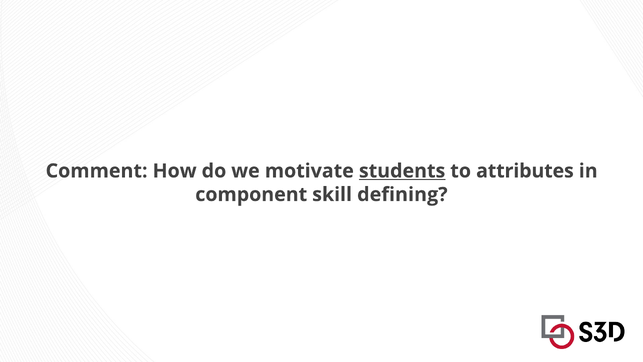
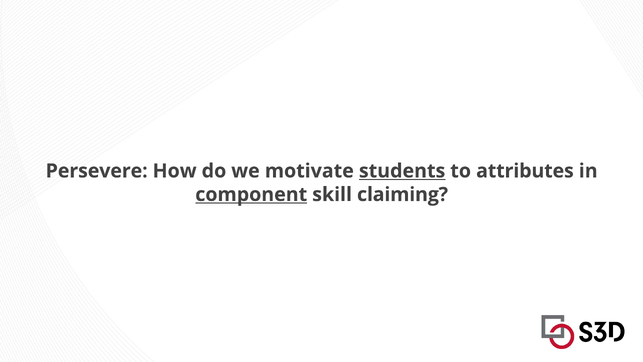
Comment: Comment -> Persevere (97, 171)
component underline: none -> present (251, 194)
defining: defining -> claiming (403, 194)
